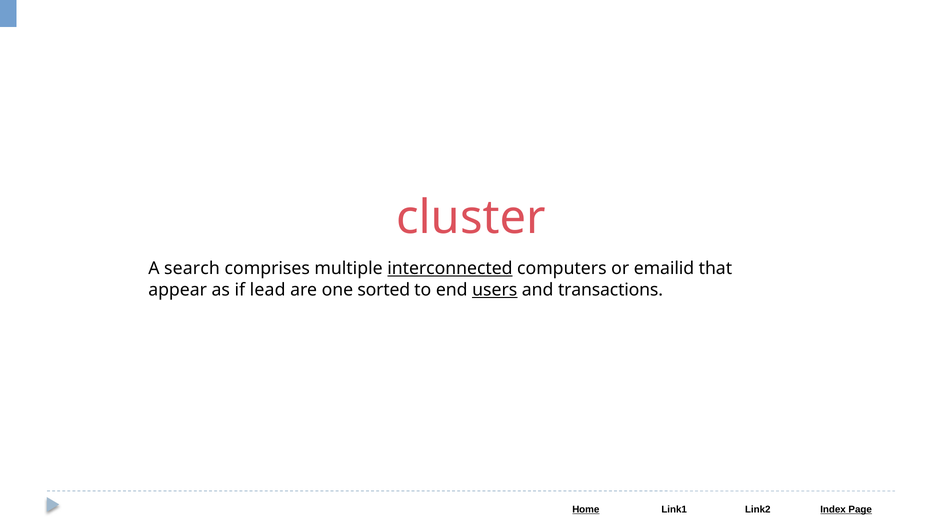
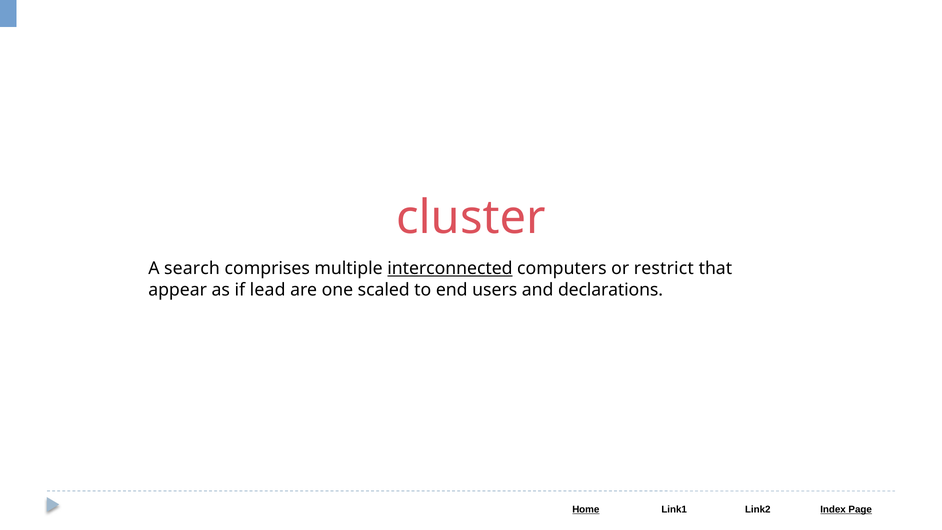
emailid: emailid -> restrict (664, 268)
sorted: sorted -> scaled (384, 290)
users underline: present -> none (495, 290)
transactions: transactions -> declarations (610, 290)
